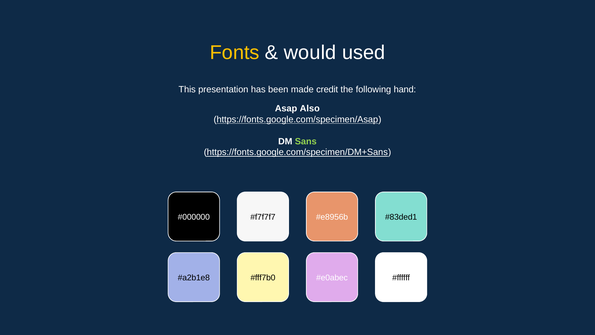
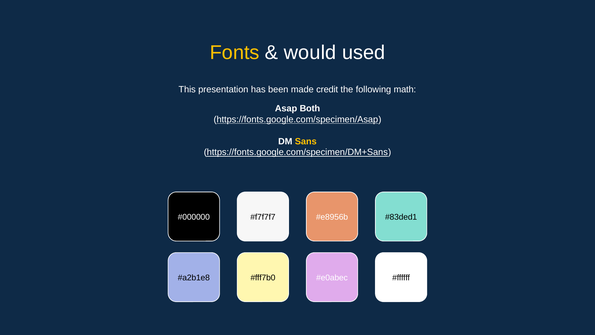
hand: hand -> math (405, 89)
Also: Also -> Both (310, 109)
Sans colour: light green -> yellow (306, 141)
